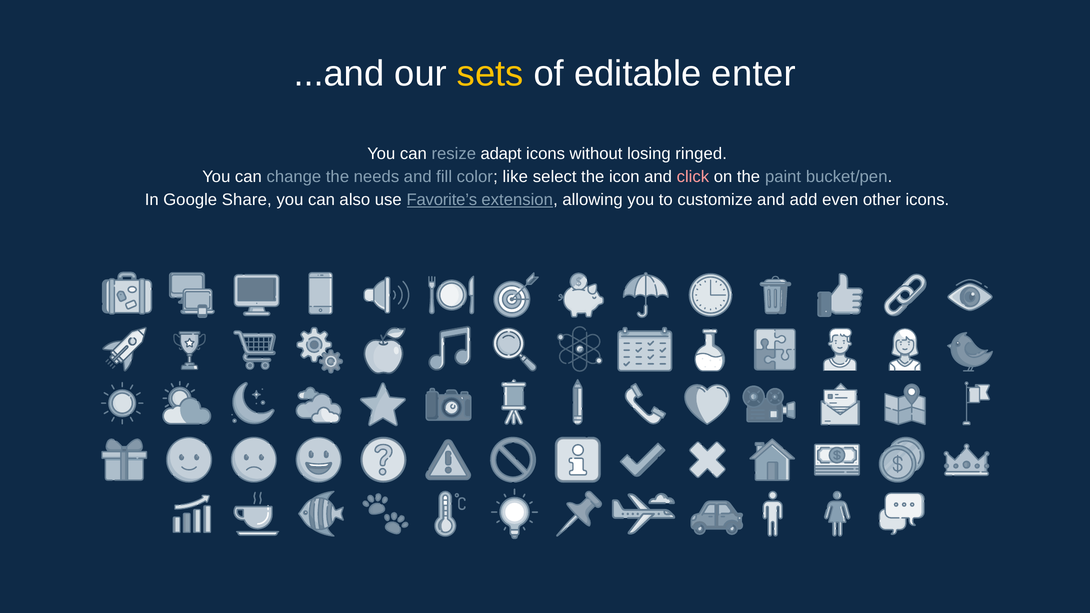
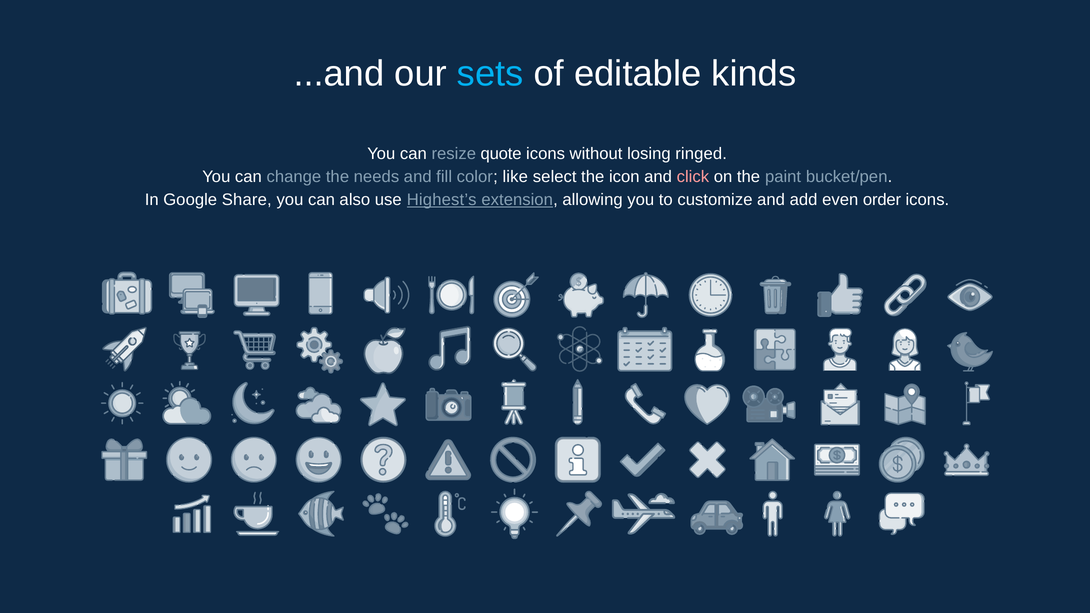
sets colour: yellow -> light blue (490, 74)
enter: enter -> kinds (754, 74)
adapt: adapt -> quote (501, 154)
Favorite’s: Favorite’s -> Highest’s (442, 200)
other: other -> order (882, 200)
